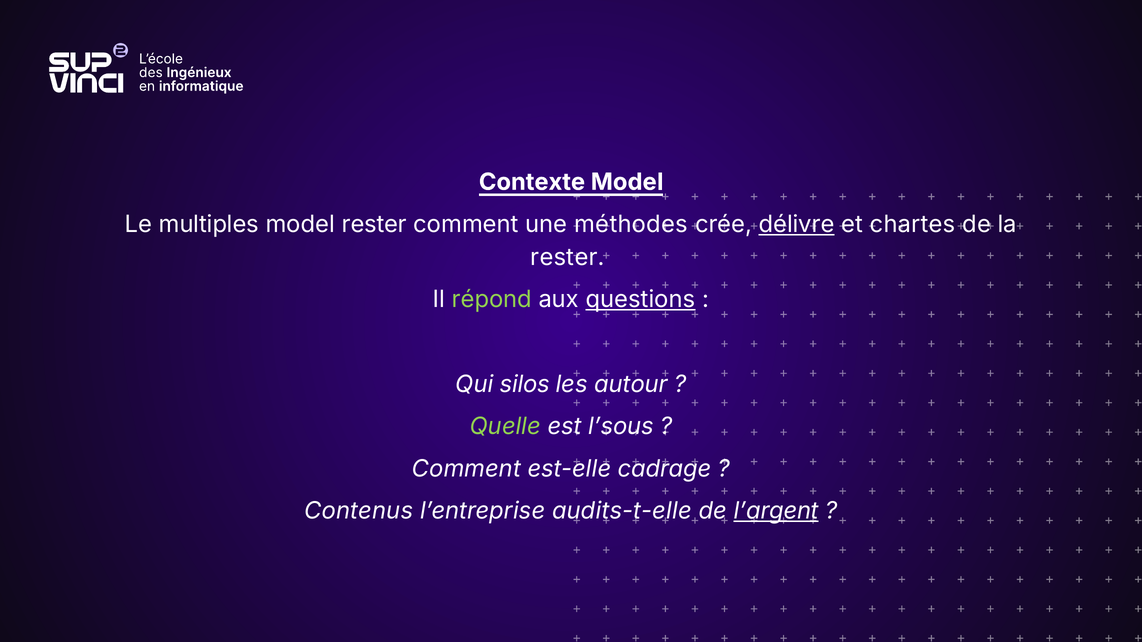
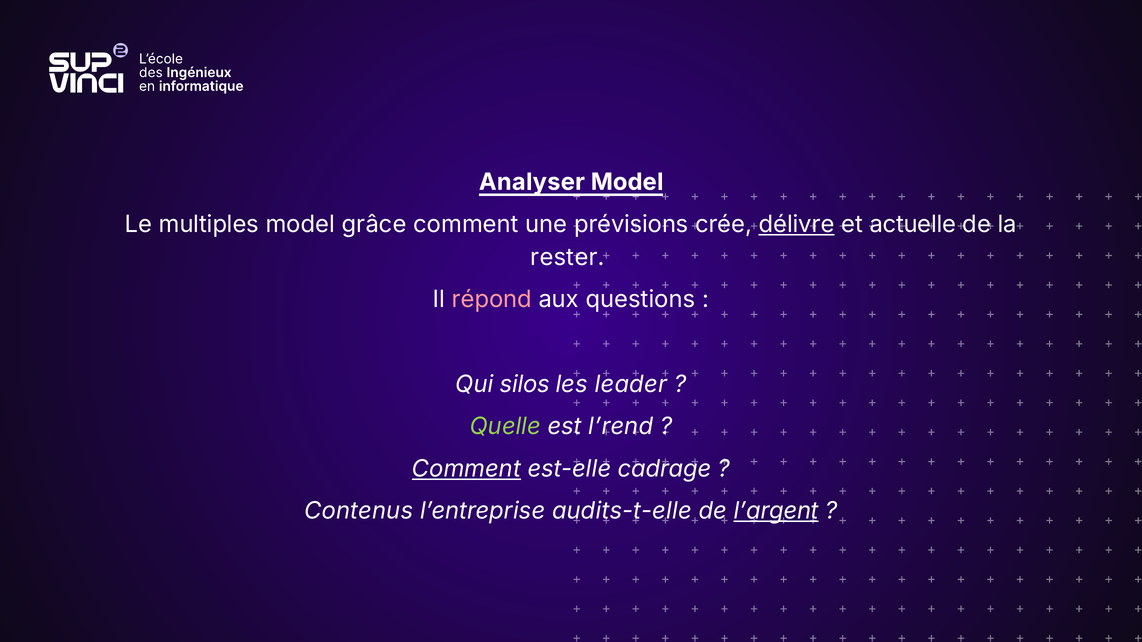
Contexte: Contexte -> Analyser (532, 182)
model rester: rester -> grâce (374, 224)
méthodes: méthodes -> prévisions (631, 224)
chartes: chartes -> actuelle (913, 224)
répond colour: light green -> pink (492, 300)
questions underline: present -> none (640, 300)
autour: autour -> leader (631, 384)
l’sous: l’sous -> l’rend (621, 427)
Comment underline: none -> present (466, 469)
